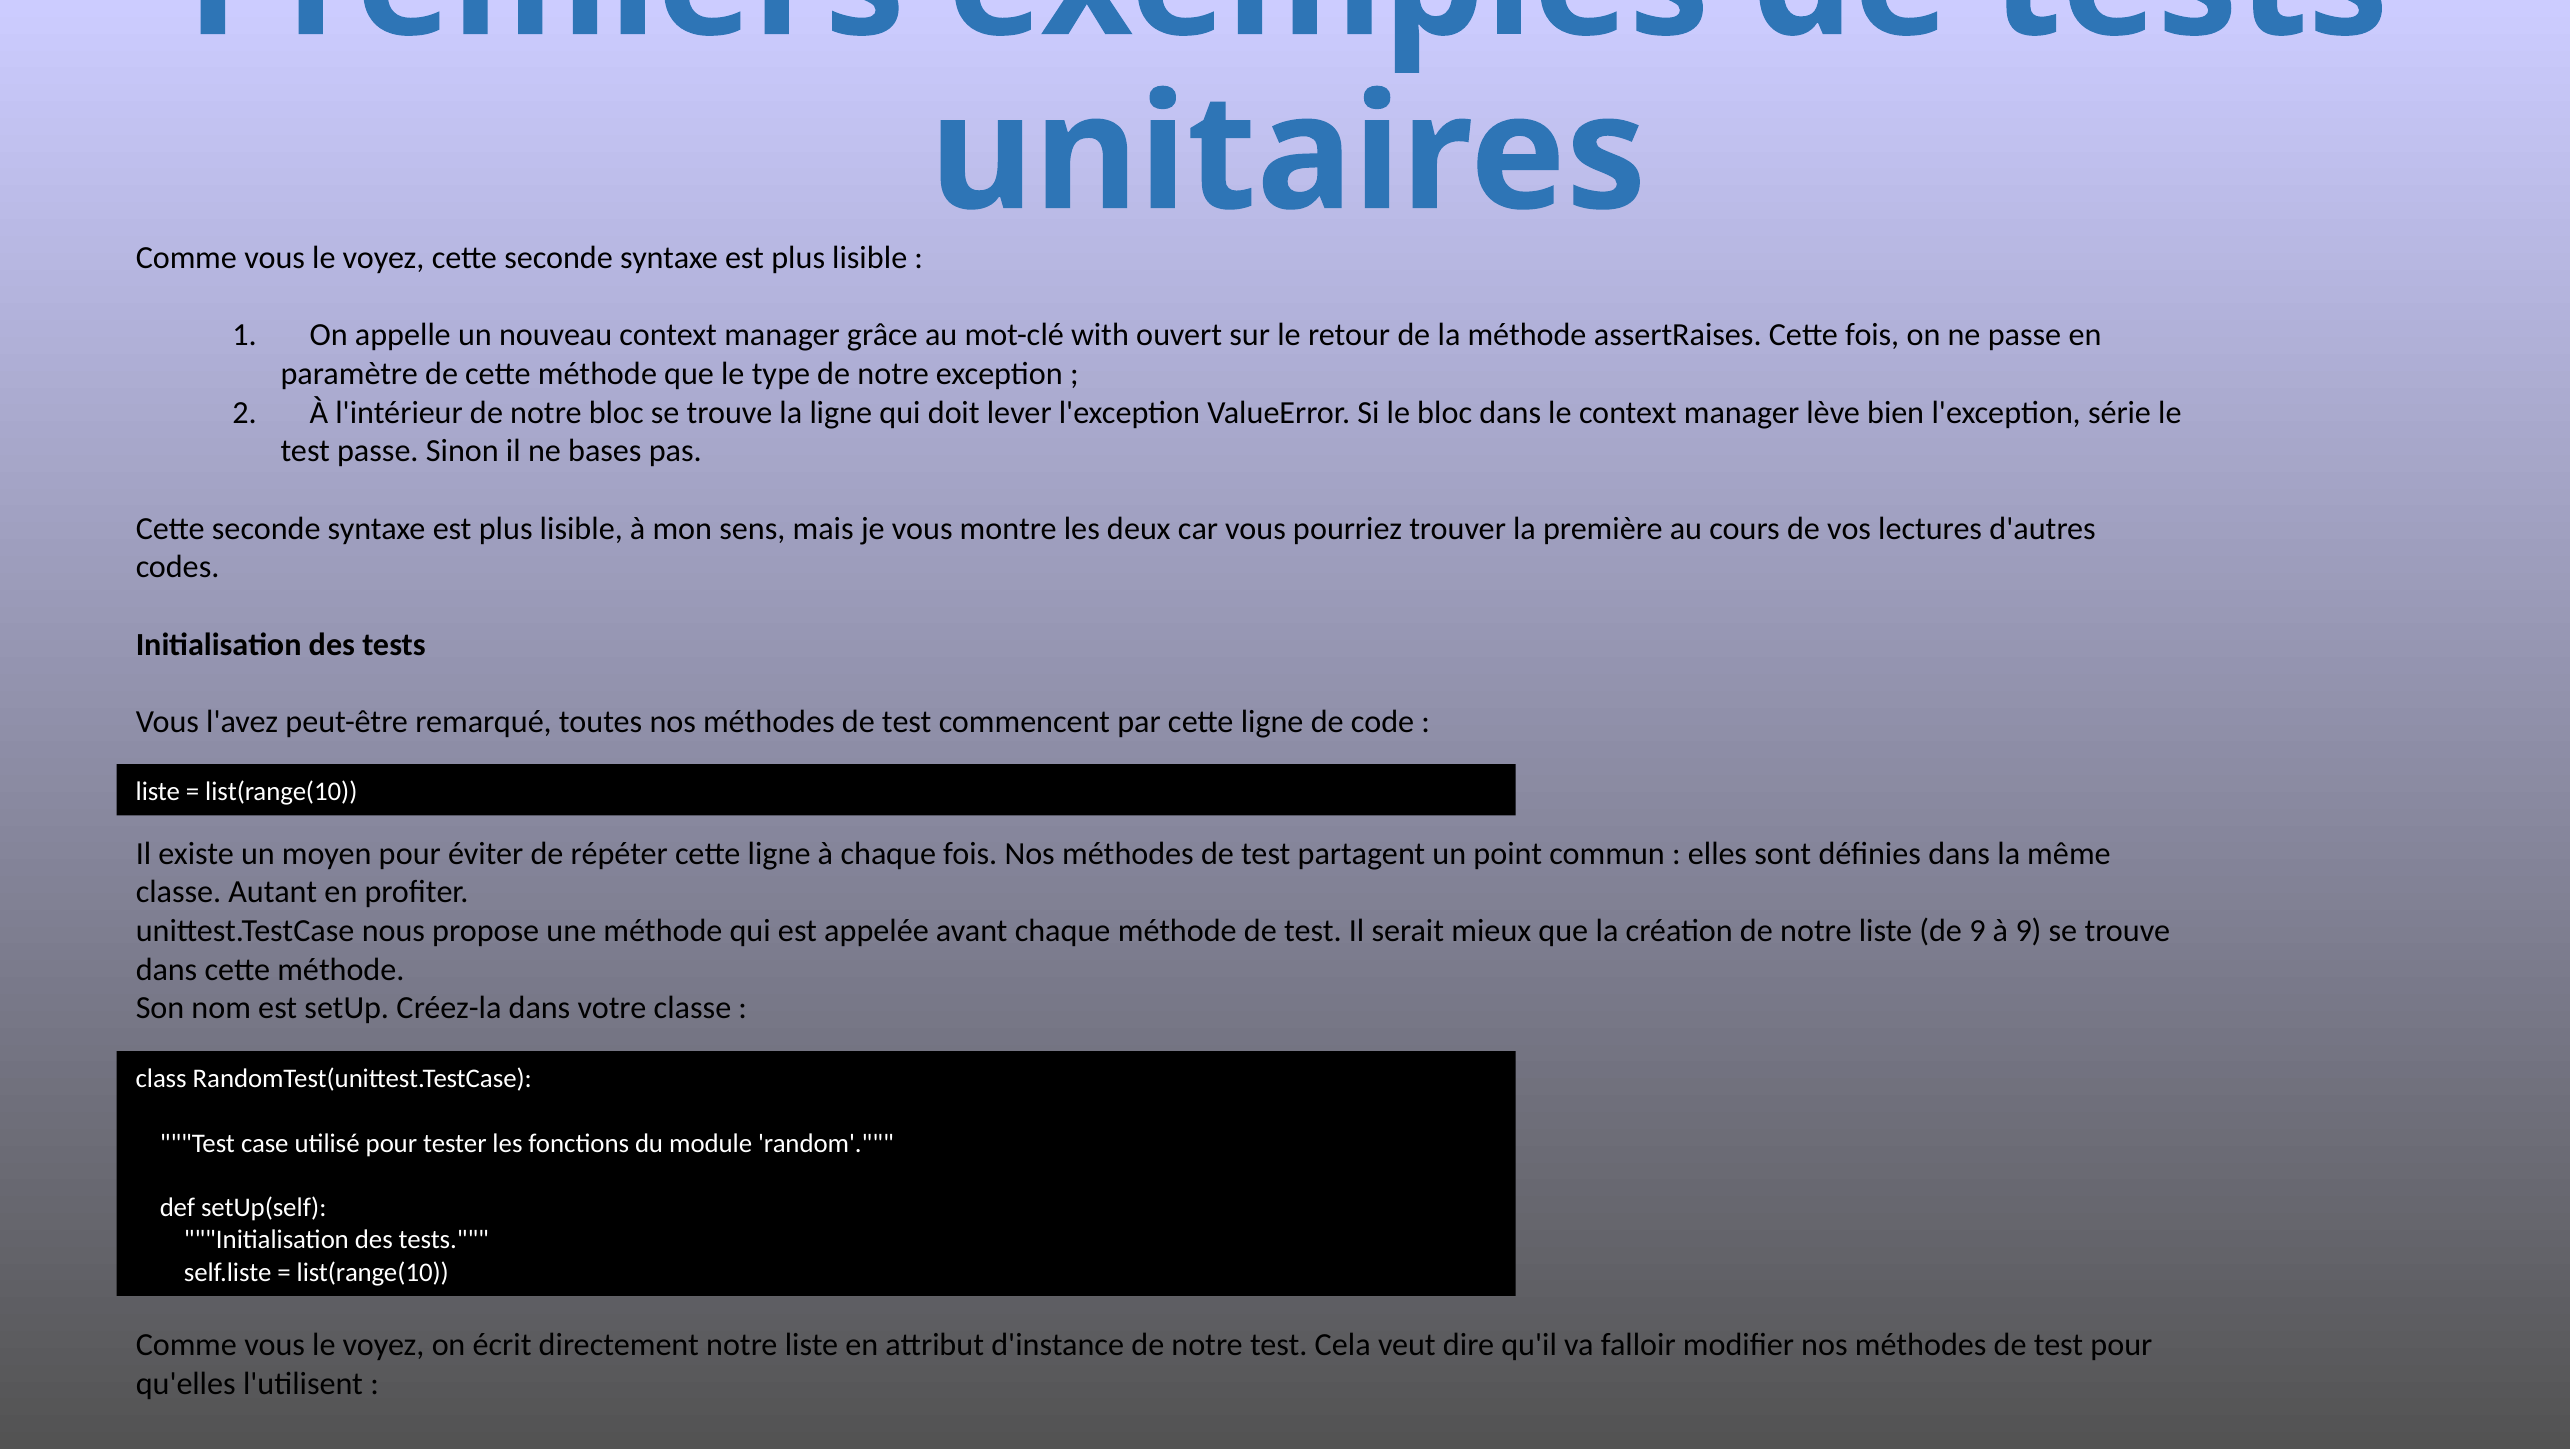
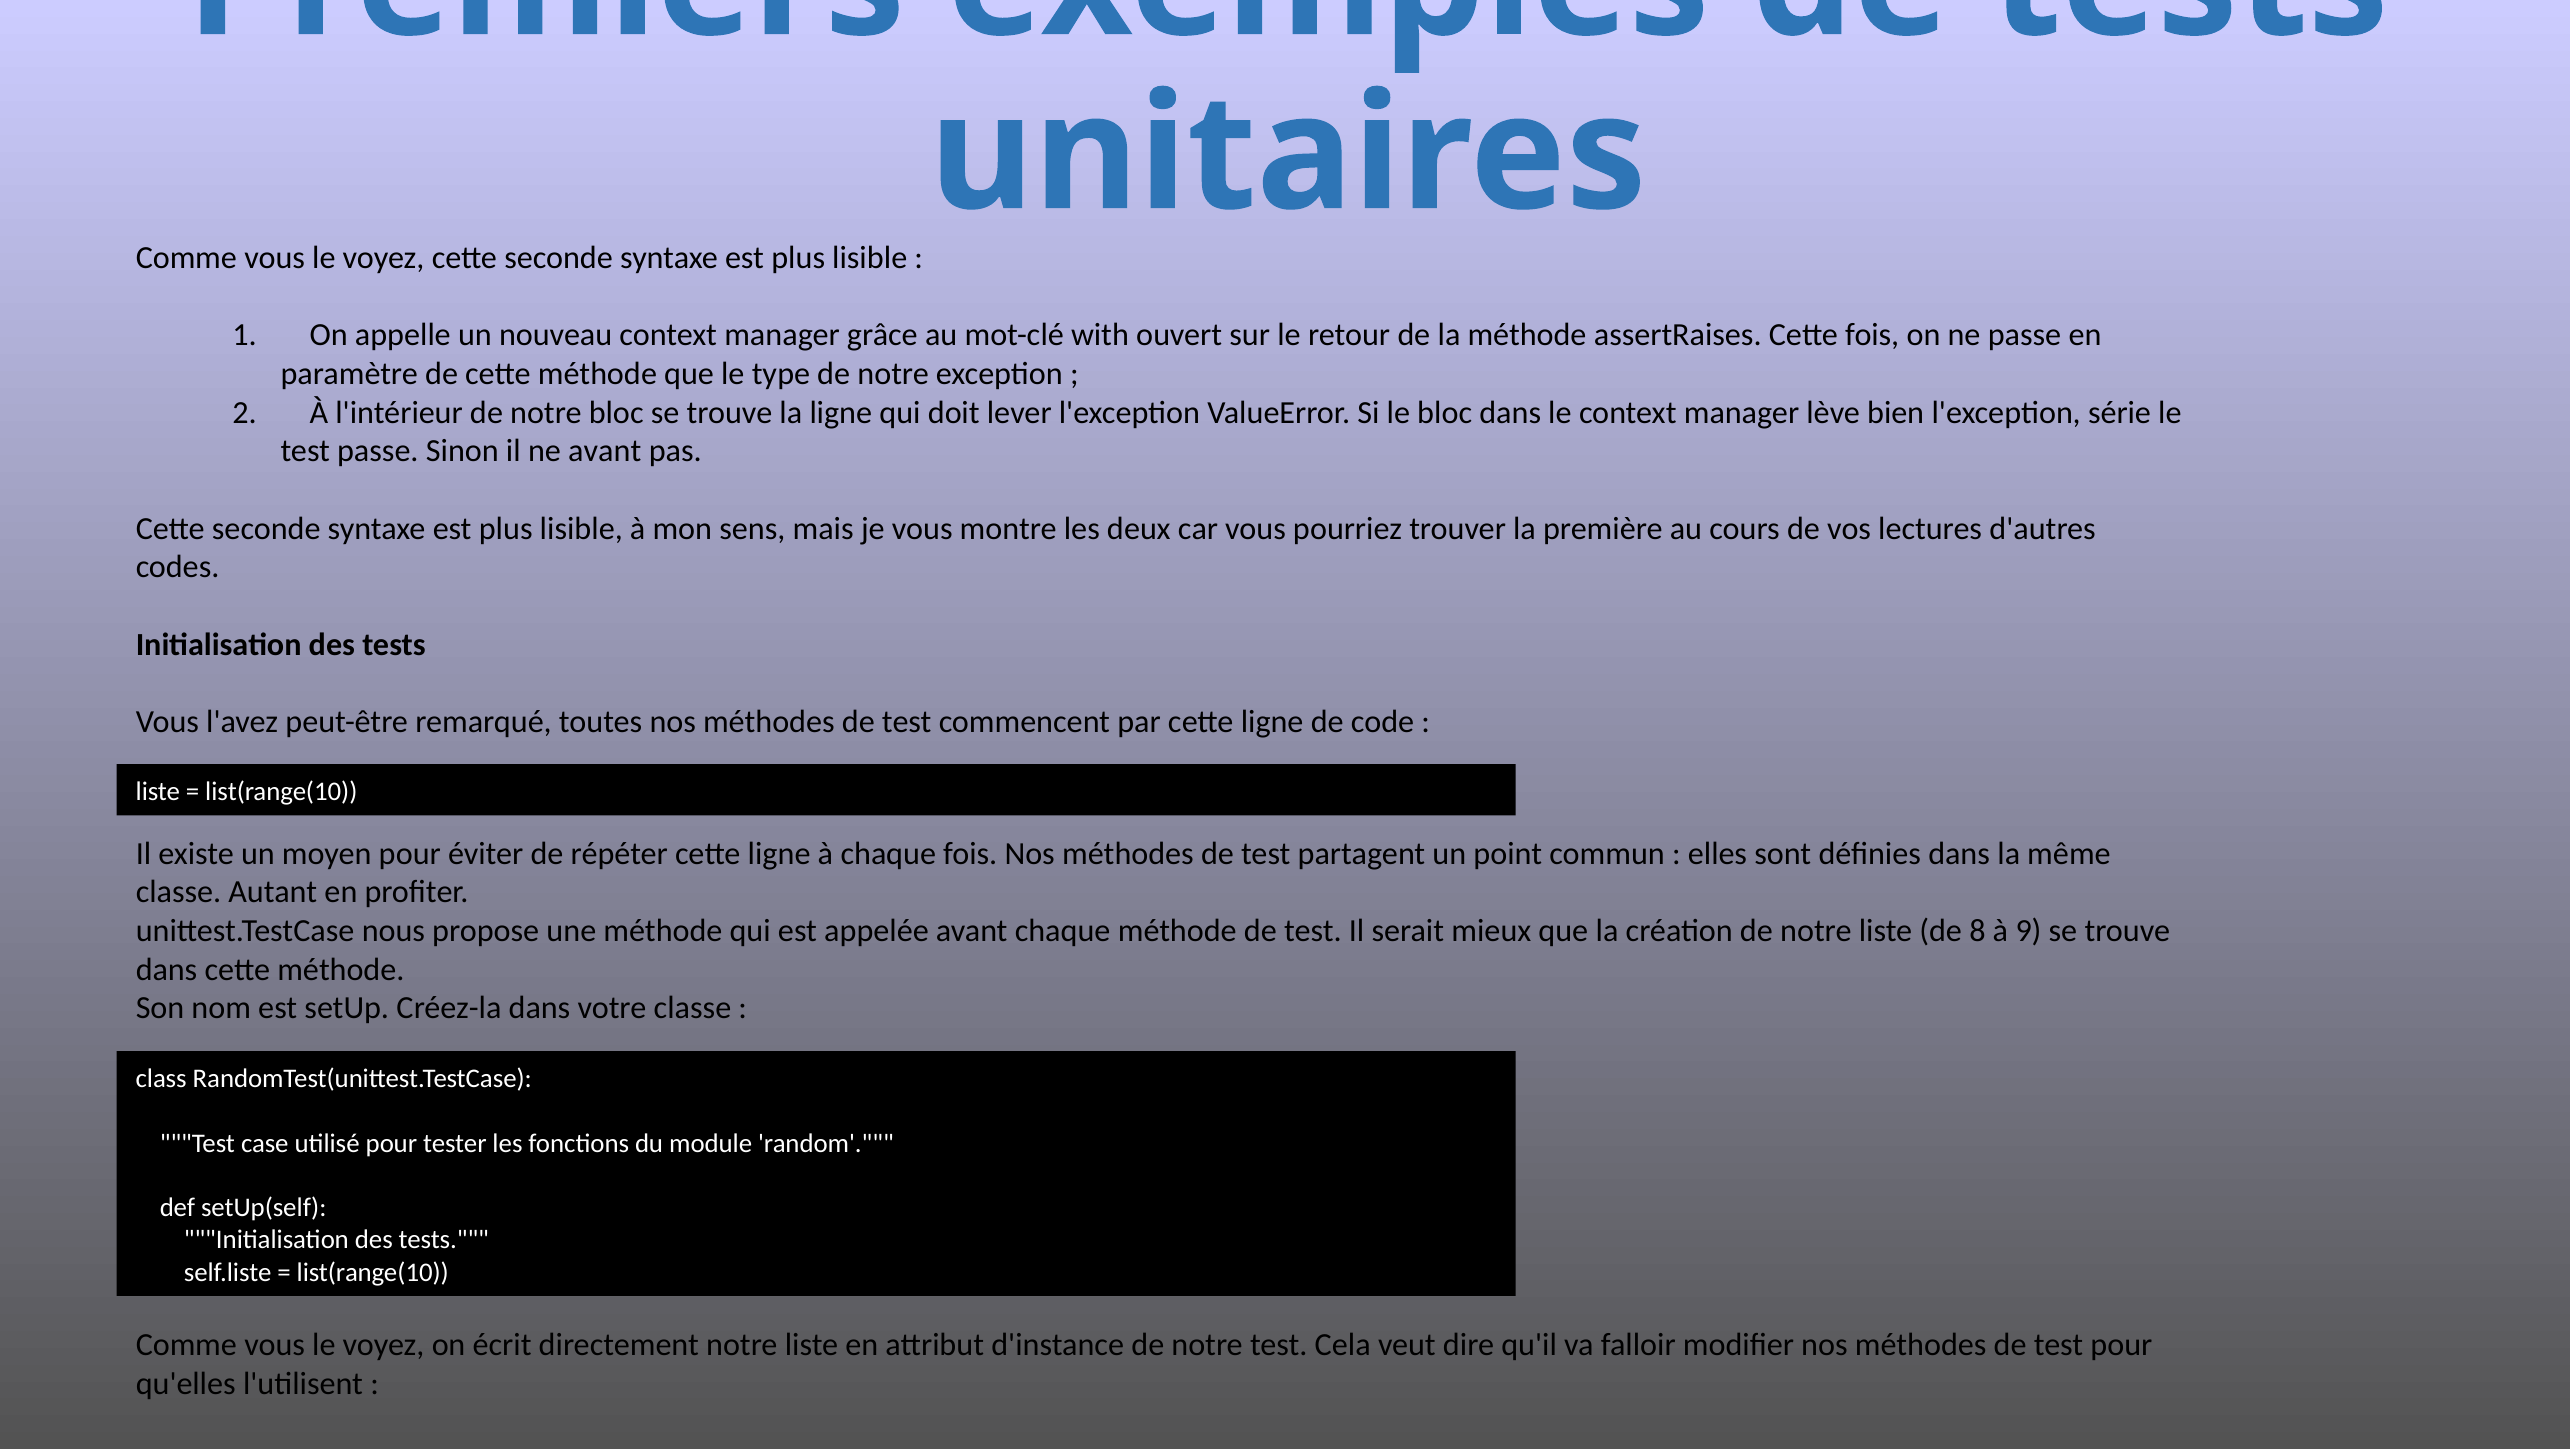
ne bases: bases -> avant (605, 451)
de 9: 9 -> 8 (1977, 931)
